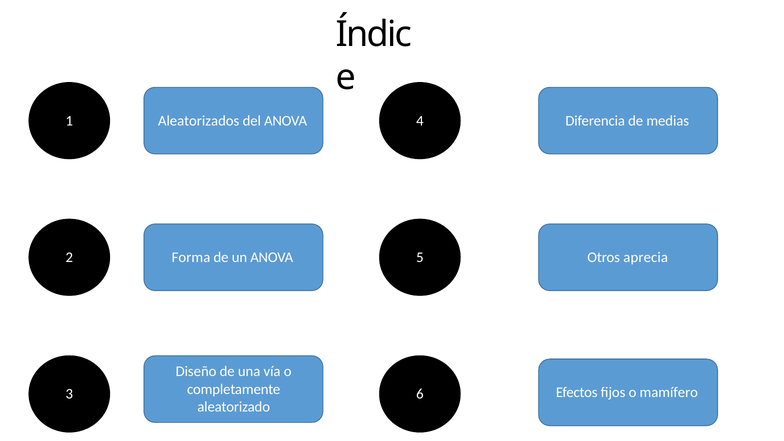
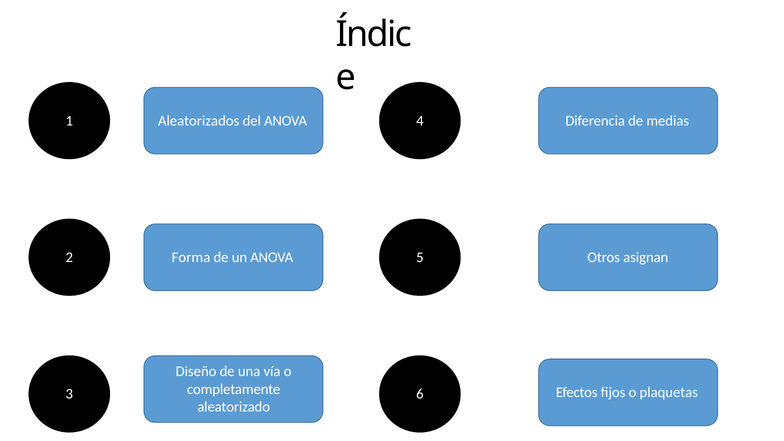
aprecia: aprecia -> asignan (646, 257)
mamífero: mamífero -> plaquetas (669, 393)
